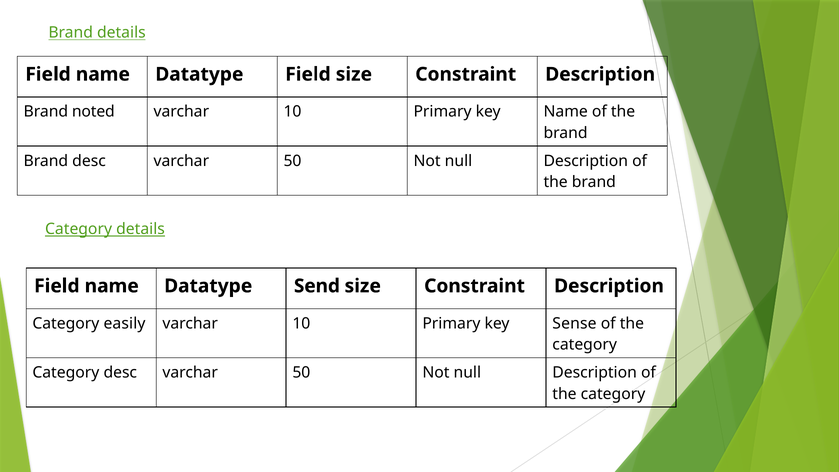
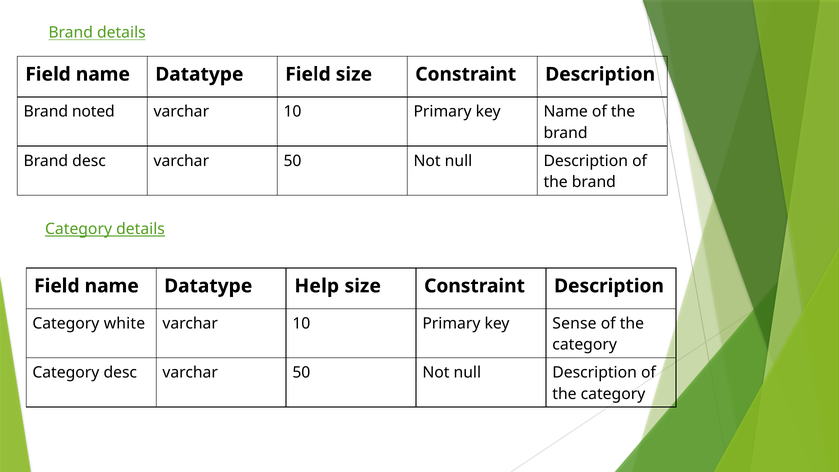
Send: Send -> Help (317, 286)
easily: easily -> white (124, 323)
